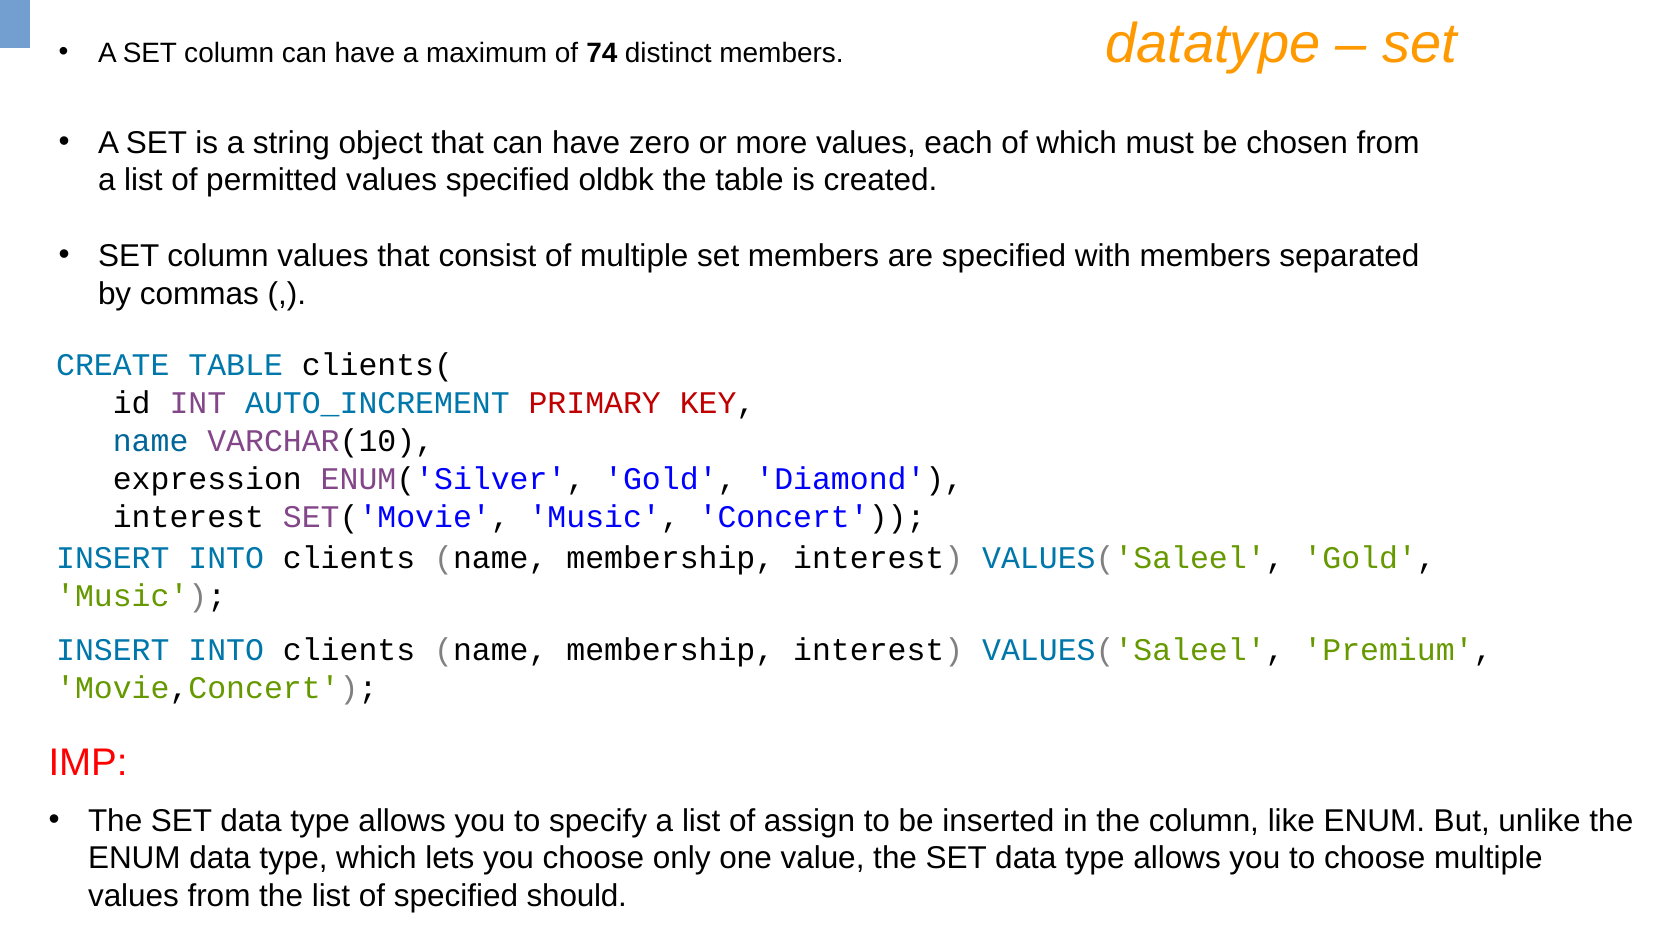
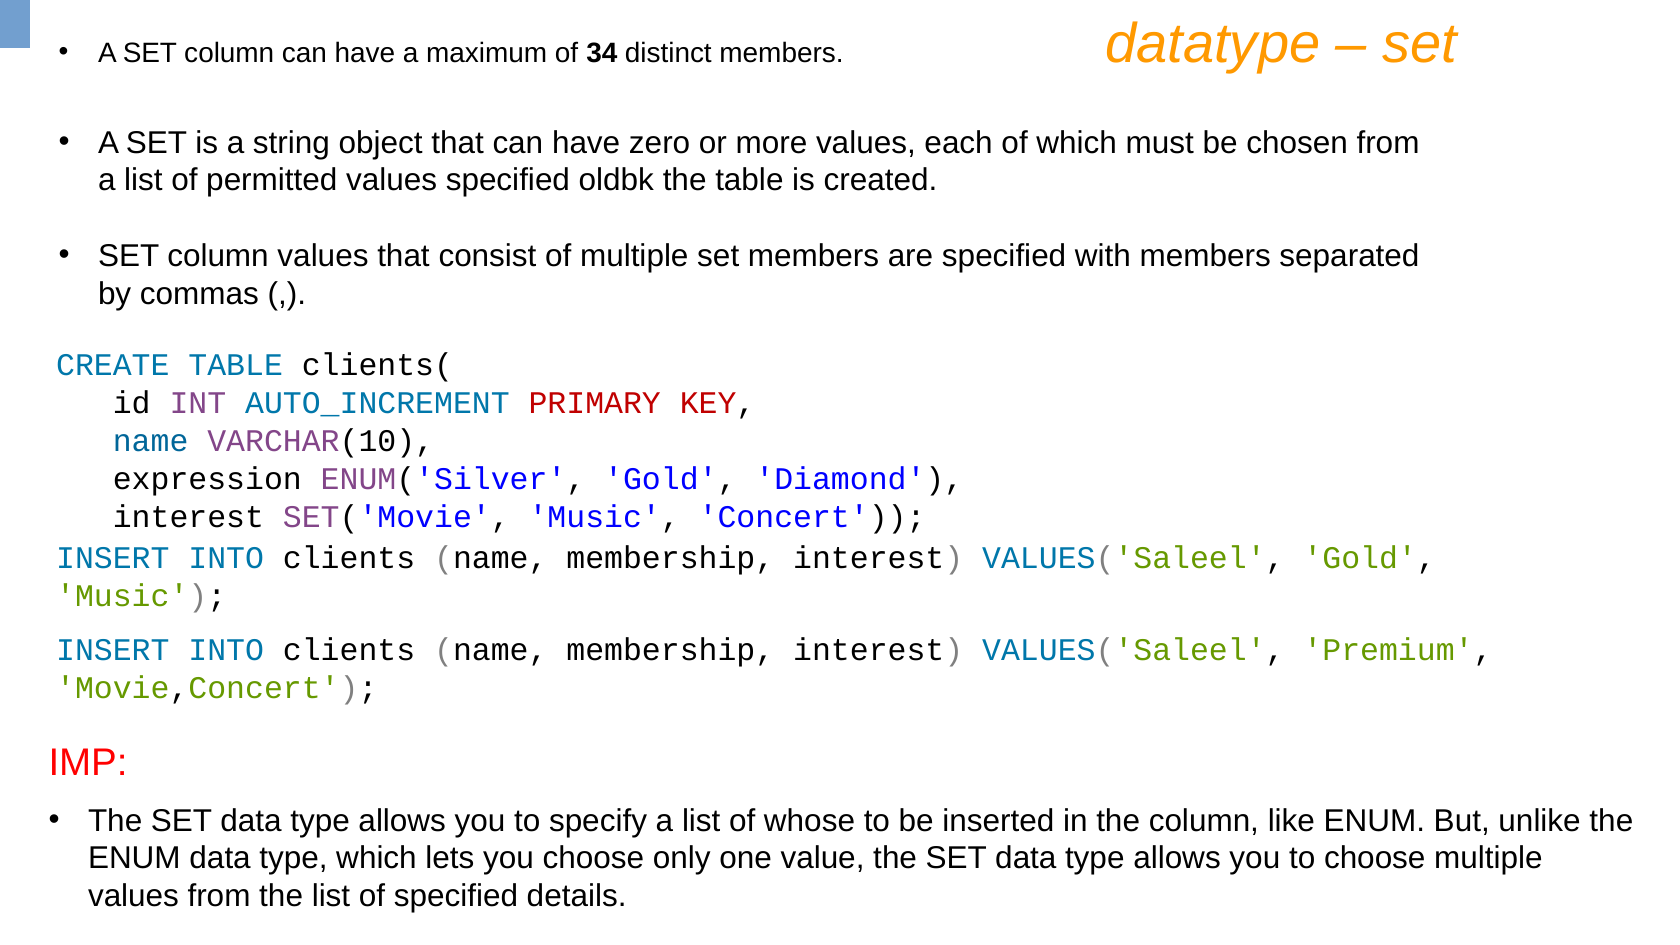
74: 74 -> 34 (602, 53)
assign: assign -> whose (810, 821)
should: should -> details (577, 896)
